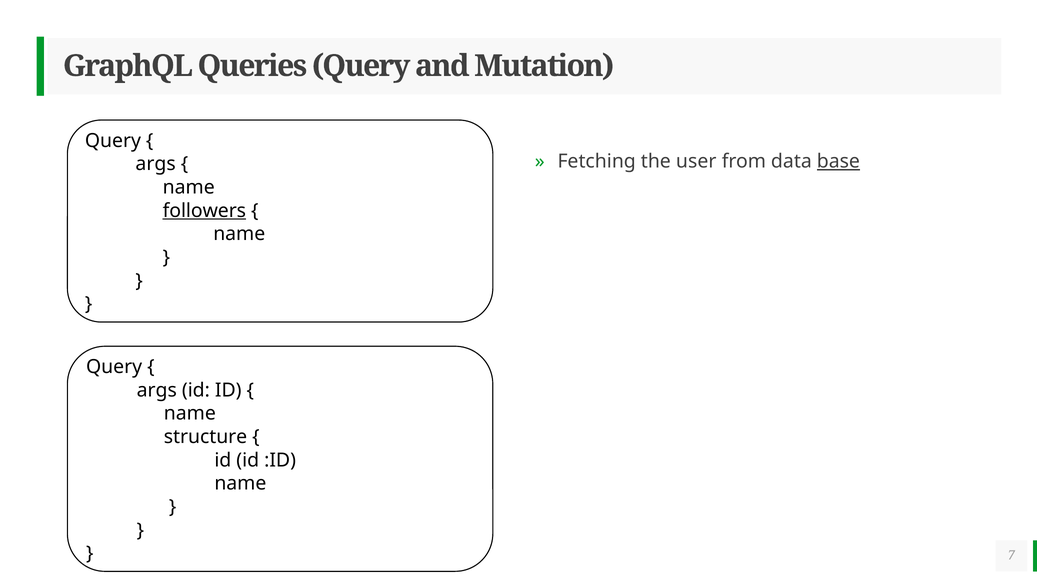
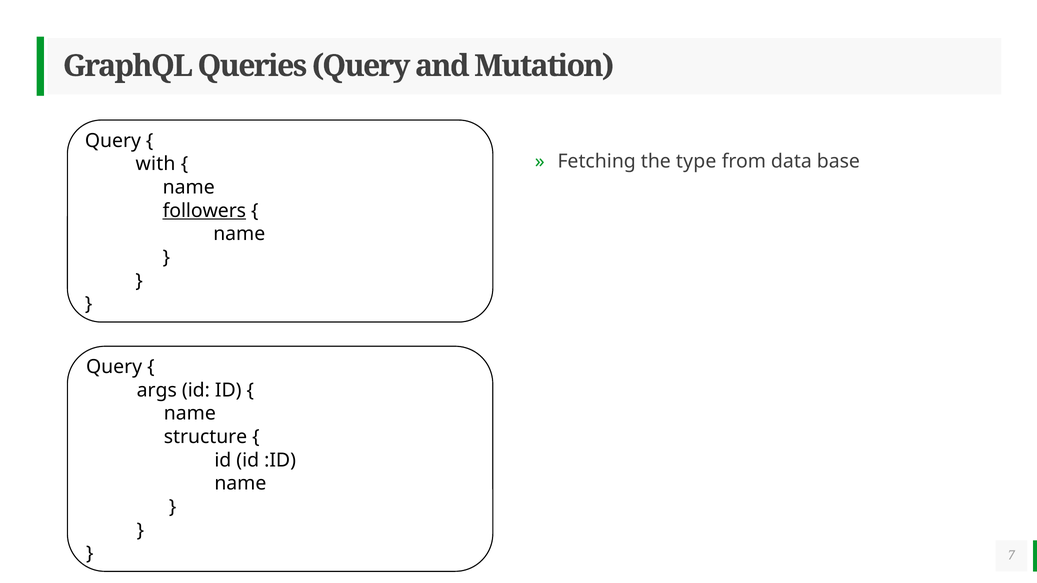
user: user -> type (696, 162)
base underline: present -> none (838, 162)
args: args -> with (156, 164)
